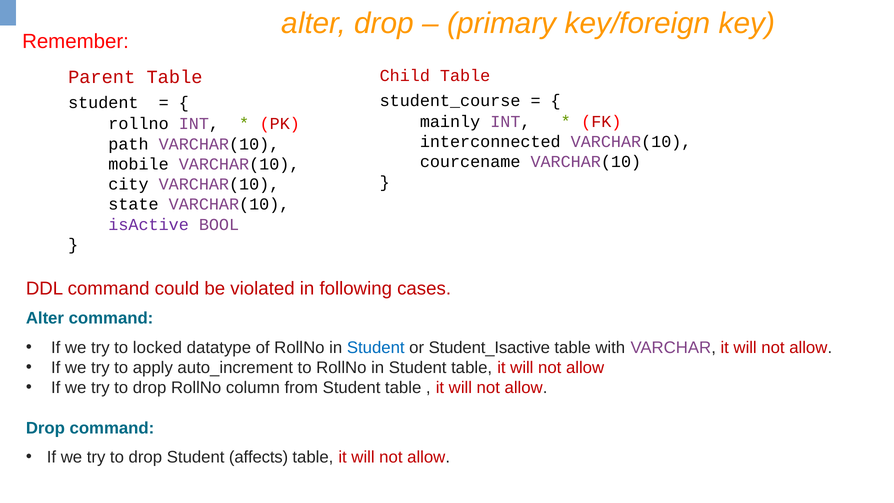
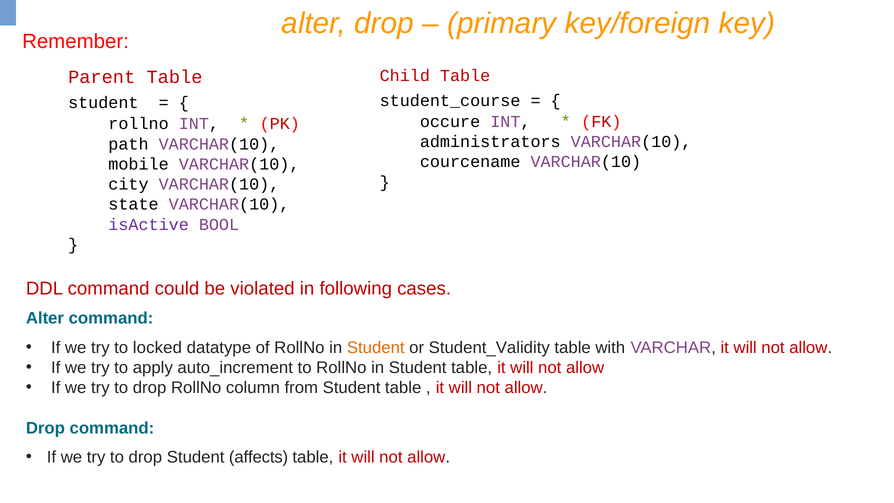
mainly: mainly -> occure (450, 121)
interconnected: interconnected -> administrators (490, 142)
Student colour: blue -> orange (376, 347)
Student_Isactive: Student_Isactive -> Student_Validity (489, 347)
